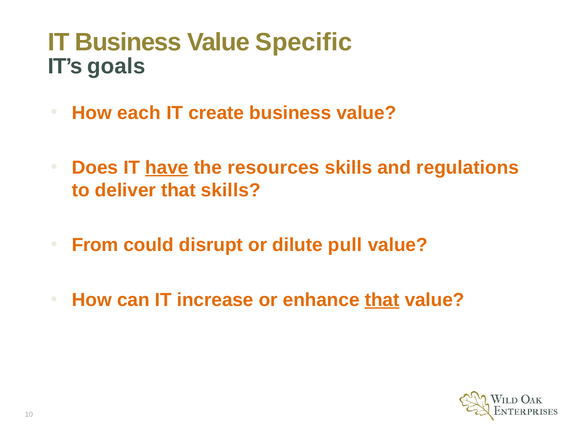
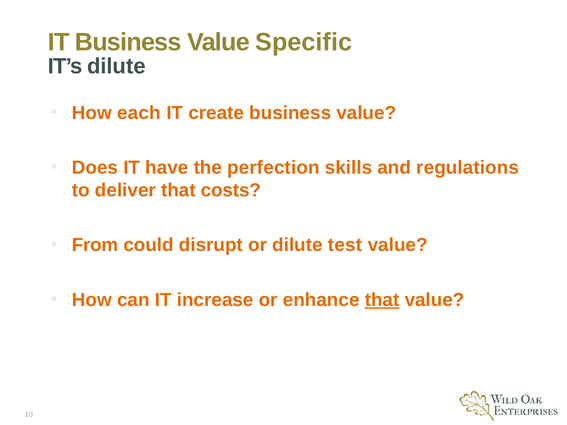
IT’s goals: goals -> dilute (116, 66)
have underline: present -> none (167, 168)
resources: resources -> perfection (273, 168)
that skills: skills -> costs (231, 190)
pull: pull -> test (345, 245)
